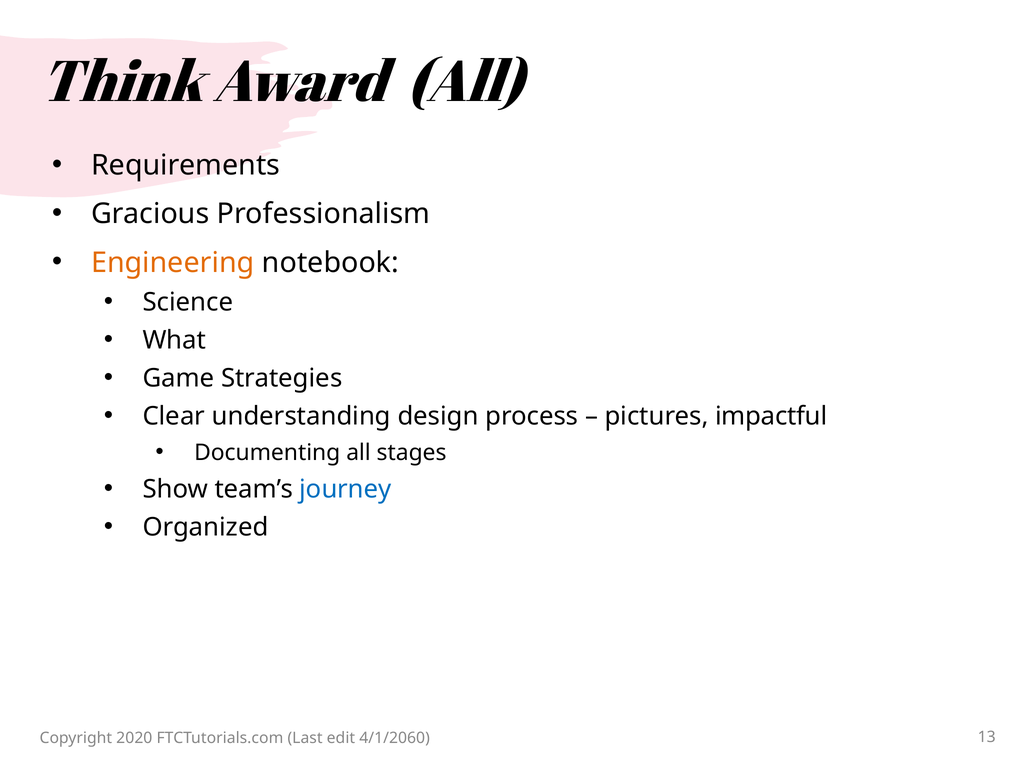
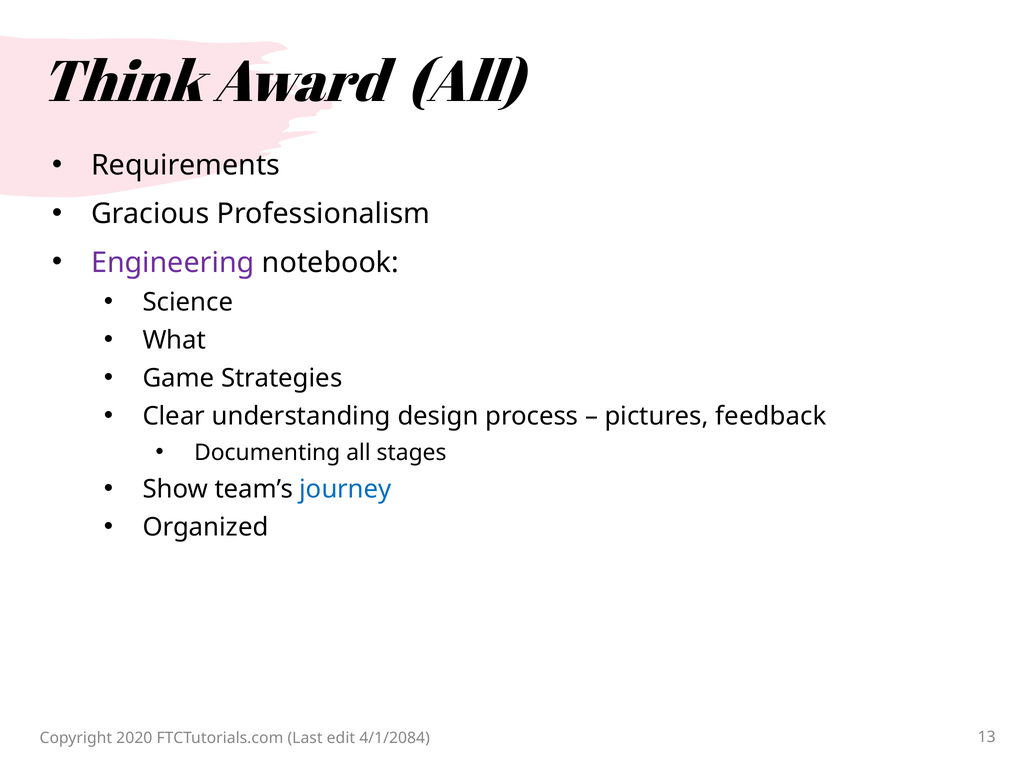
Engineering colour: orange -> purple (173, 263)
impactful: impactful -> feedback (771, 416)
4/1/2060: 4/1/2060 -> 4/1/2084 (395, 738)
